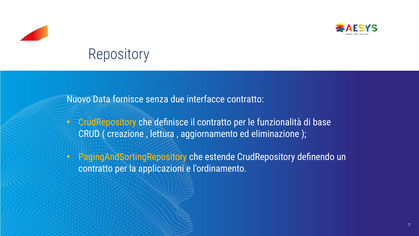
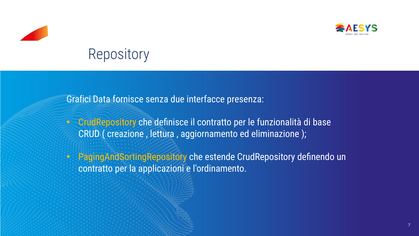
Nuovo: Nuovo -> Grafici (79, 99)
interfacce contratto: contratto -> presenza (245, 99)
